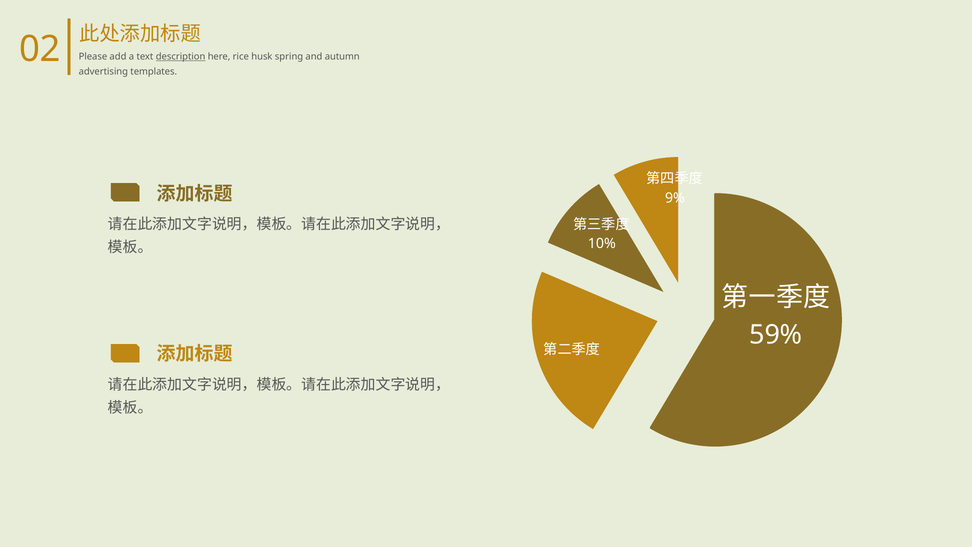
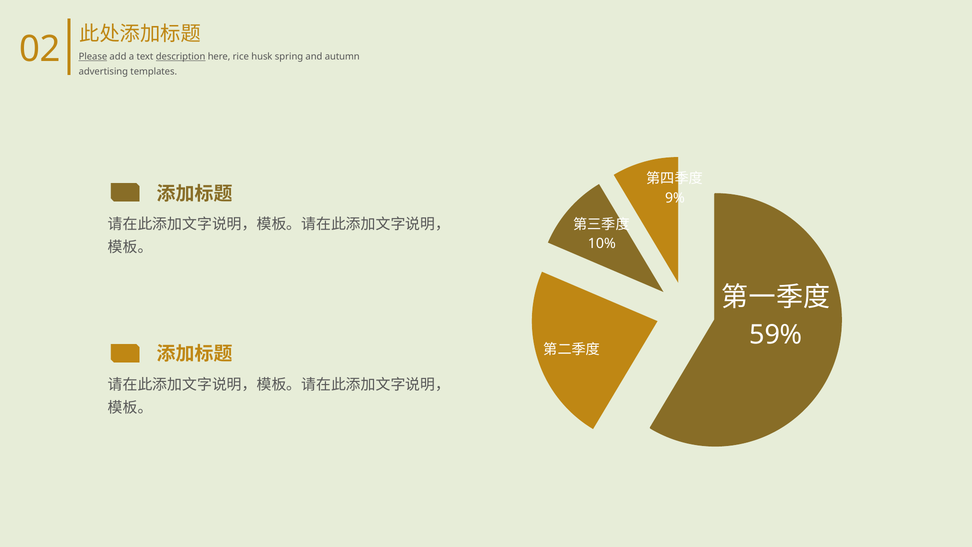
Please underline: none -> present (93, 57)
